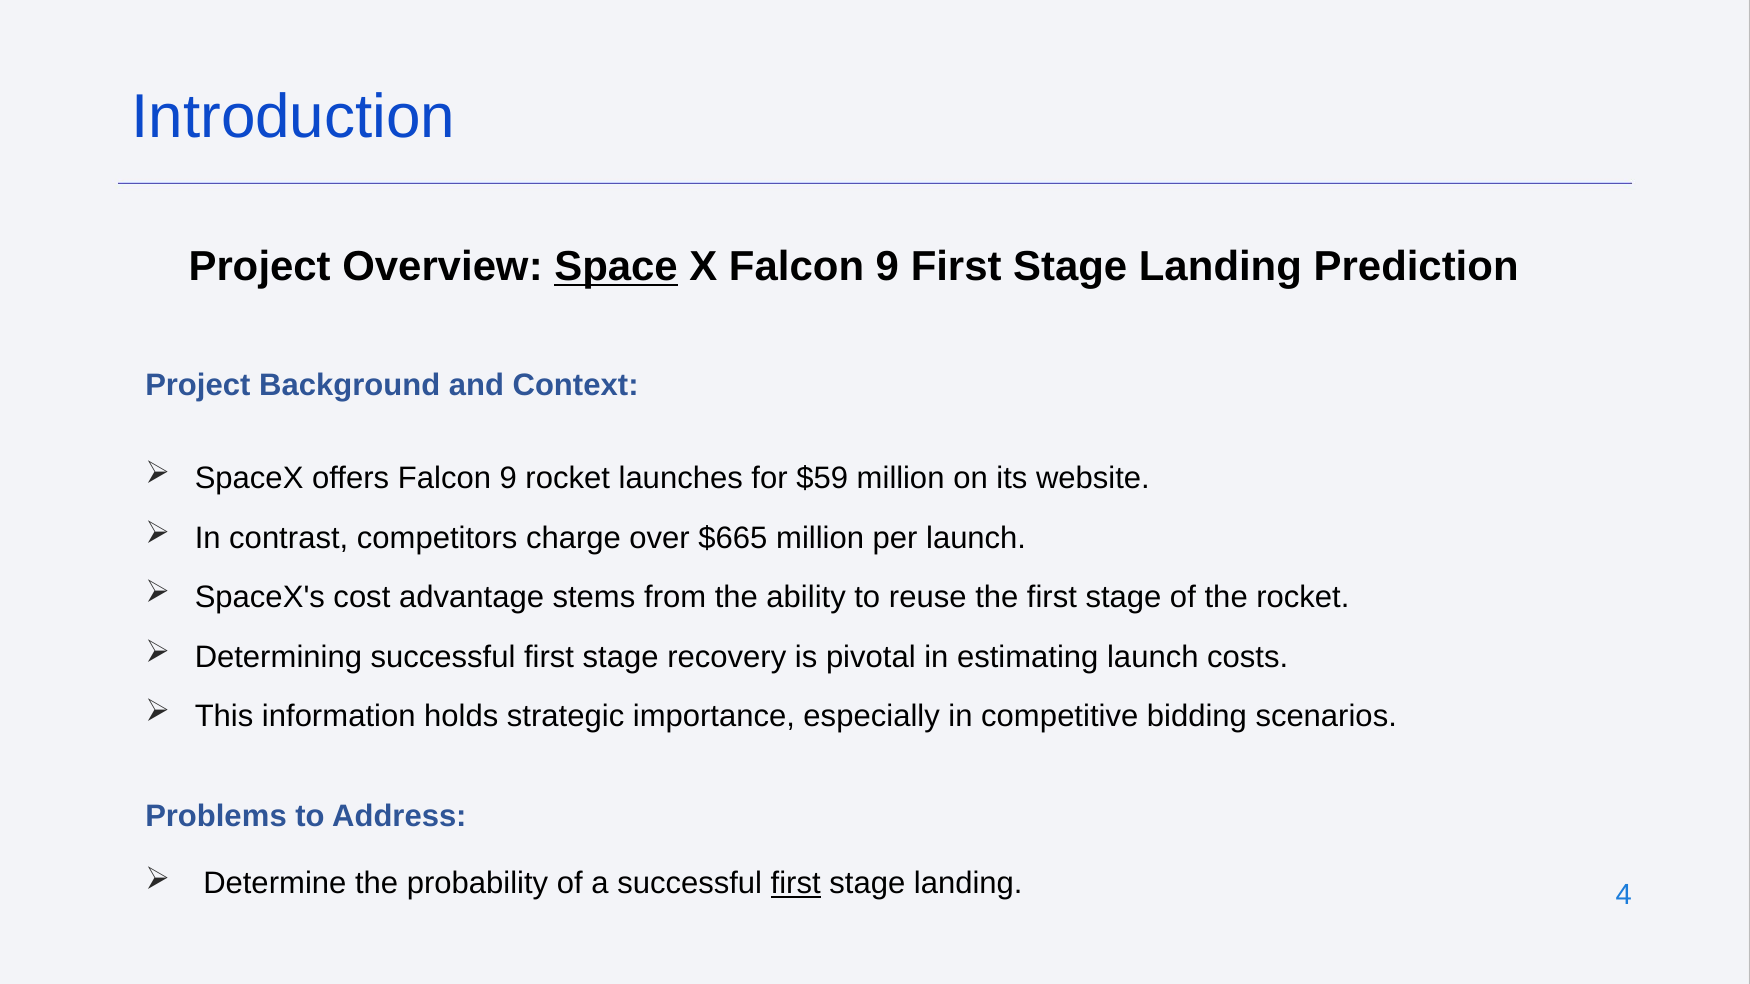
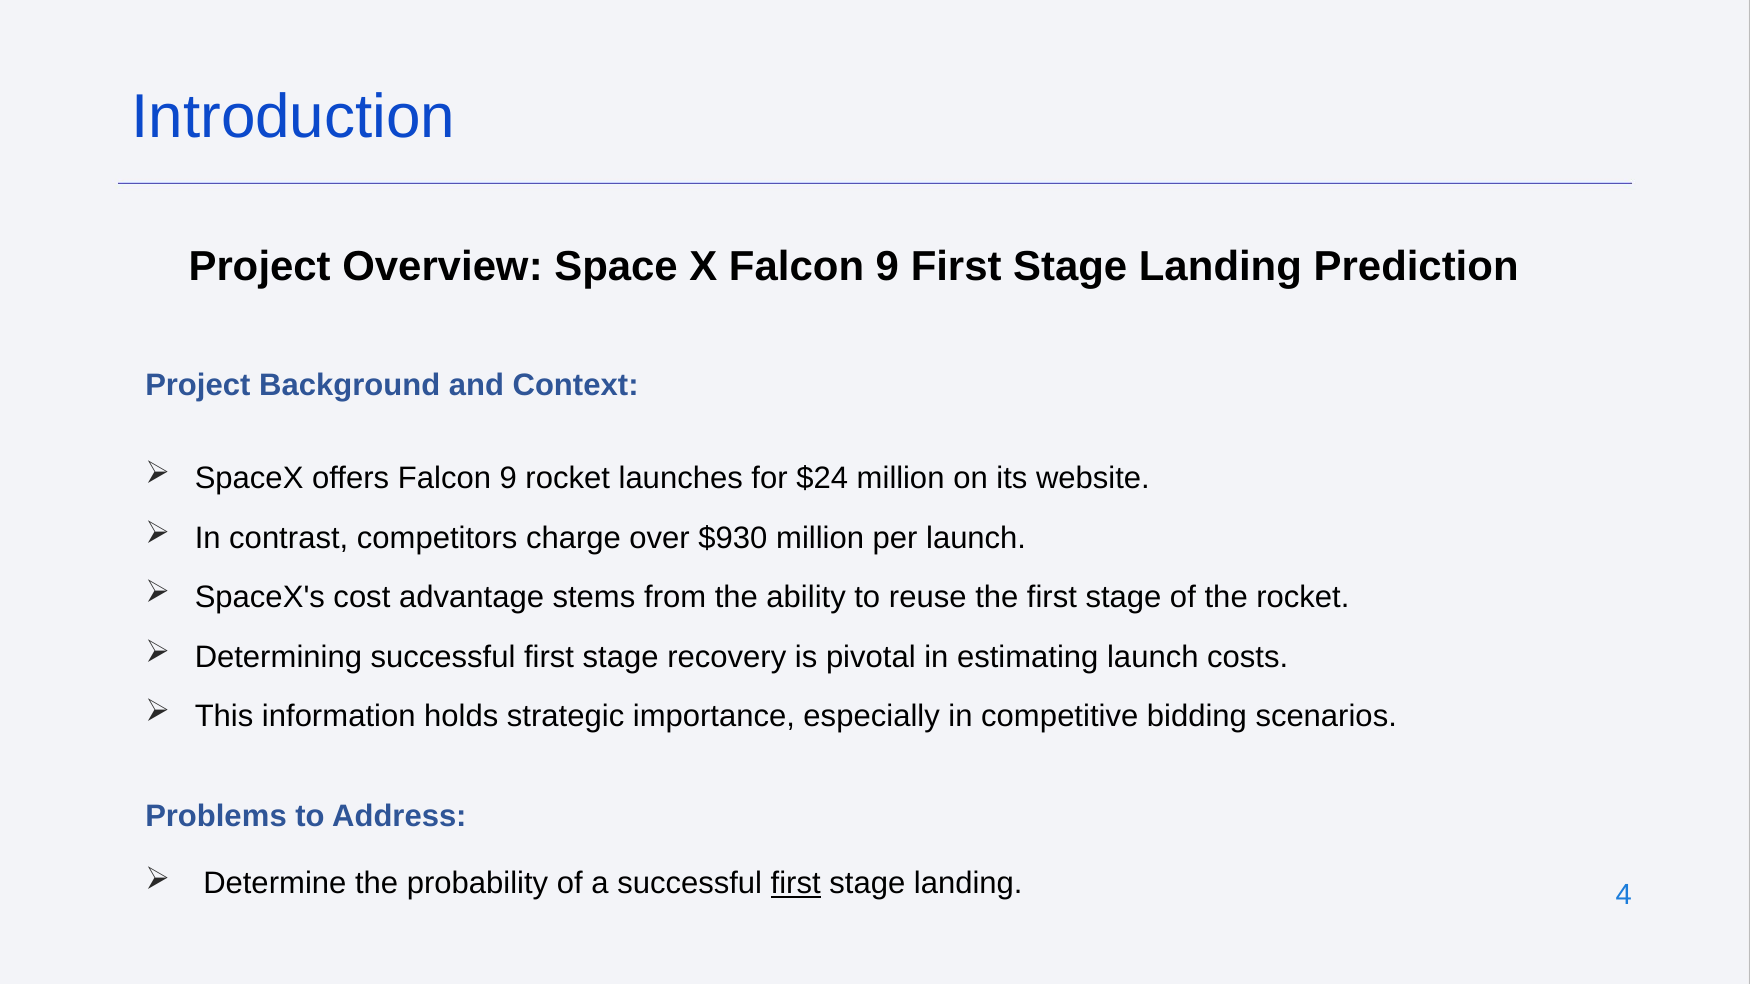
Space underline: present -> none (616, 267)
$59: $59 -> $24 (822, 479)
$665: $665 -> $930 (733, 538)
